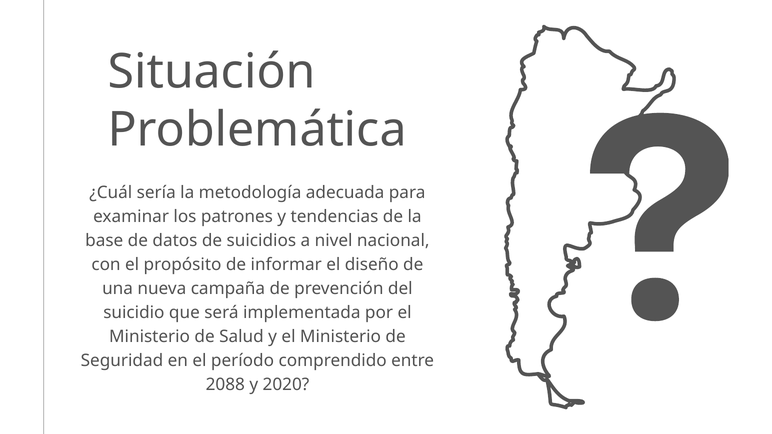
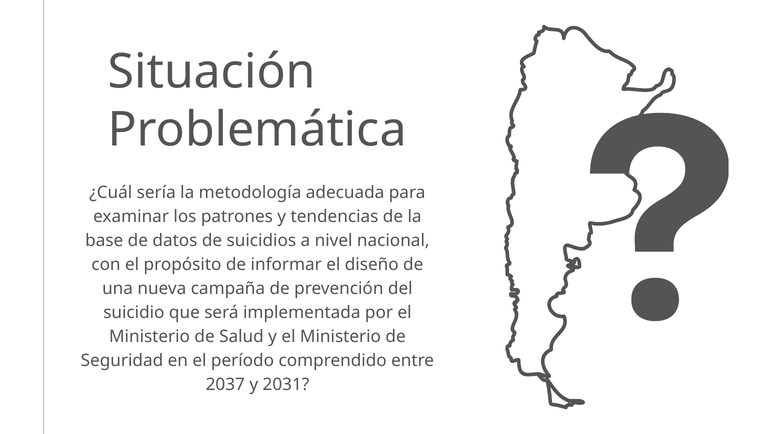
2088: 2088 -> 2037 (225, 385)
2020: 2020 -> 2031 (286, 385)
